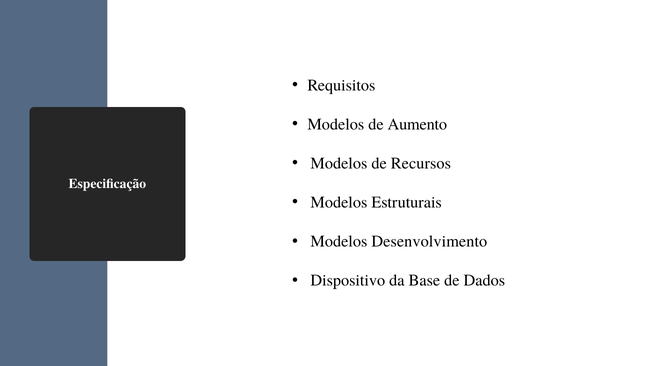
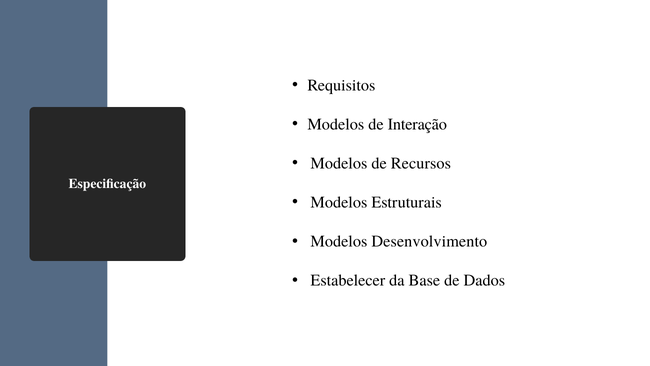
Aumento: Aumento -> Interação (417, 124)
Dispositivo: Dispositivo -> Estabelecer (348, 280)
